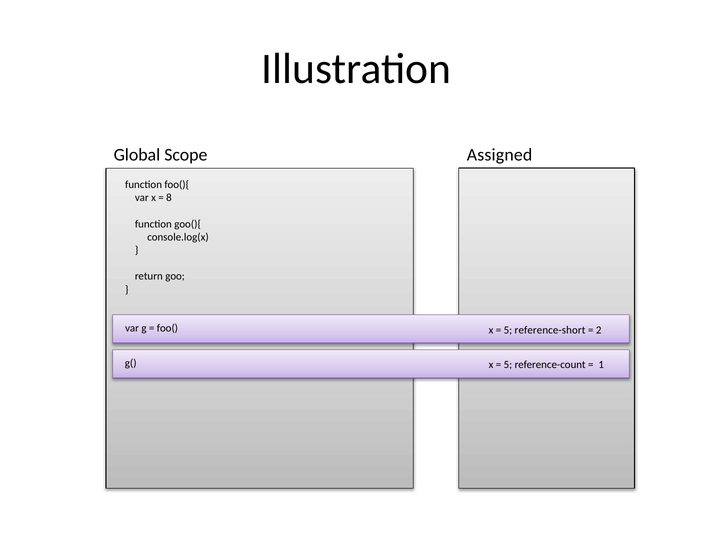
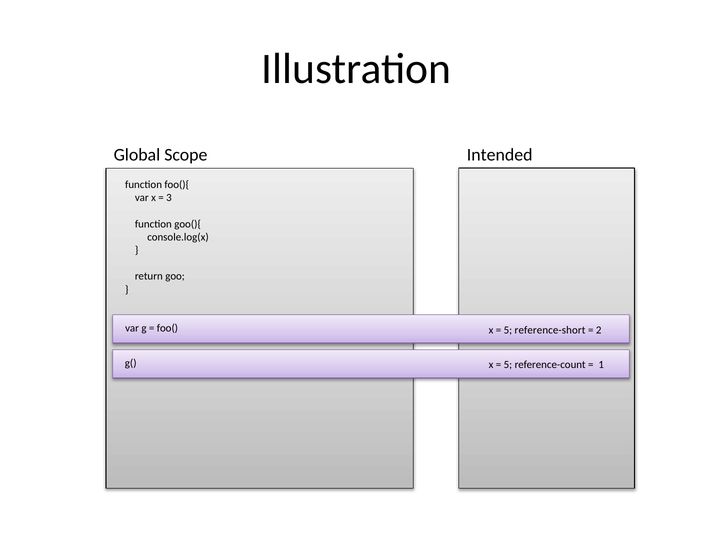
Assigned: Assigned -> Intended (500, 155)
8: 8 -> 3 (169, 198)
